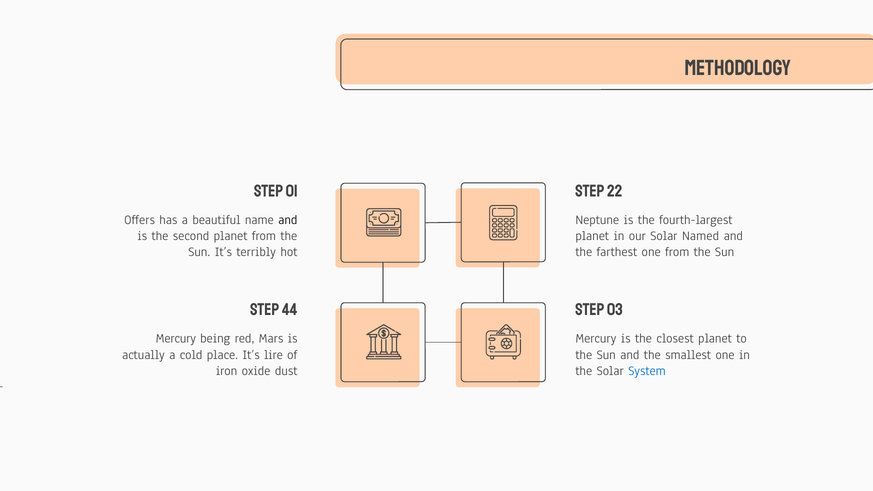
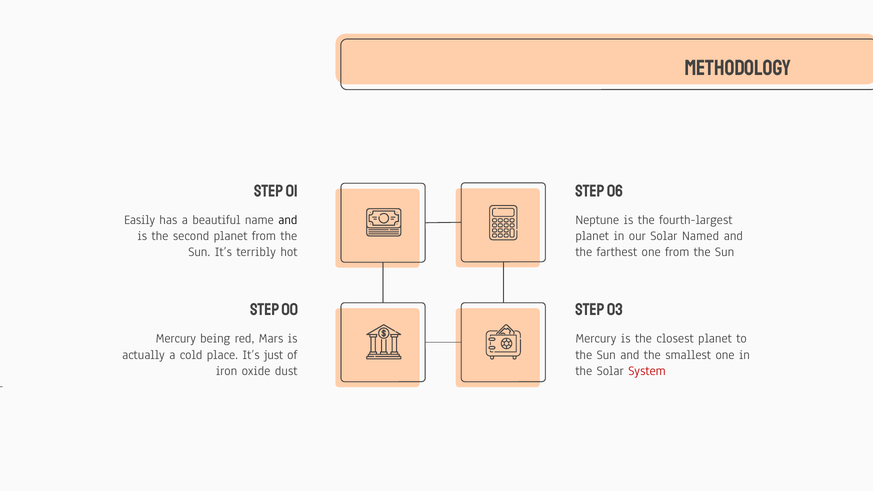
22: 22 -> 06 (615, 191)
Offers: Offers -> Easily (140, 220)
44: 44 -> 00 (290, 310)
lire: lire -> just (274, 355)
System colour: blue -> red (647, 371)
